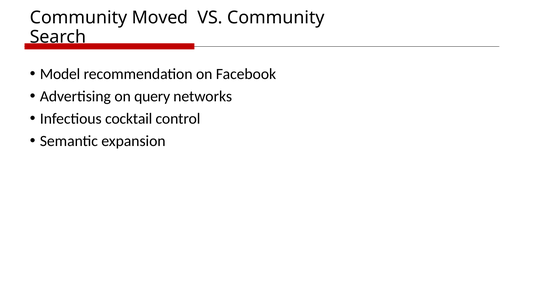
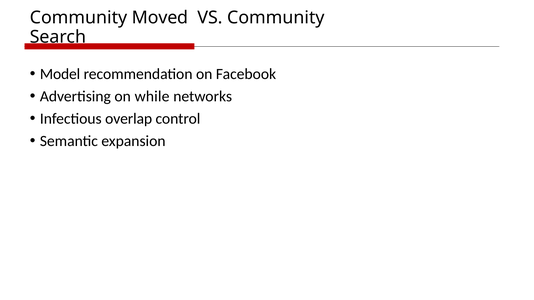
query: query -> while (152, 97)
cocktail: cocktail -> overlap (129, 119)
